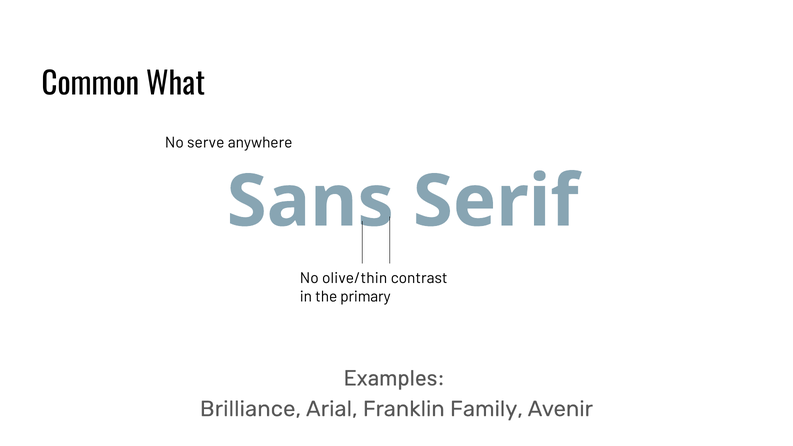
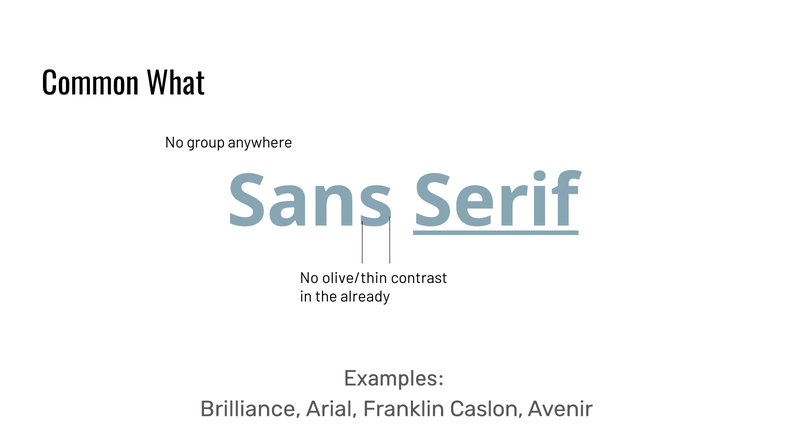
serve: serve -> group (206, 142)
Serif underline: none -> present (496, 202)
primary: primary -> already (365, 297)
Family: Family -> Caslon (487, 409)
